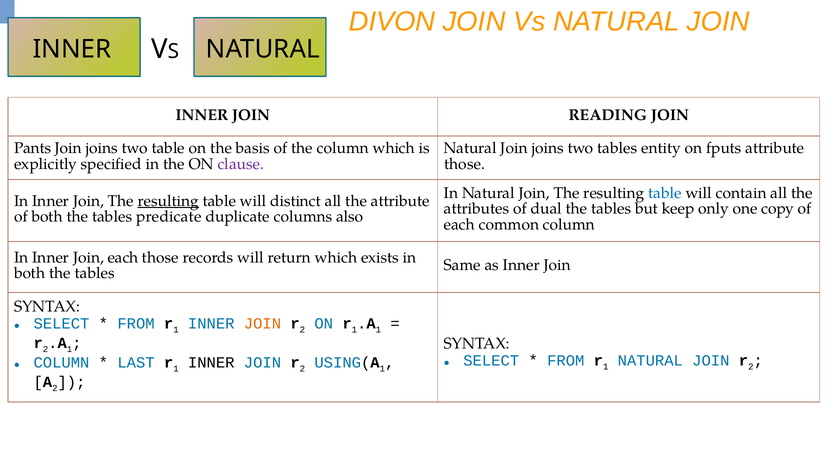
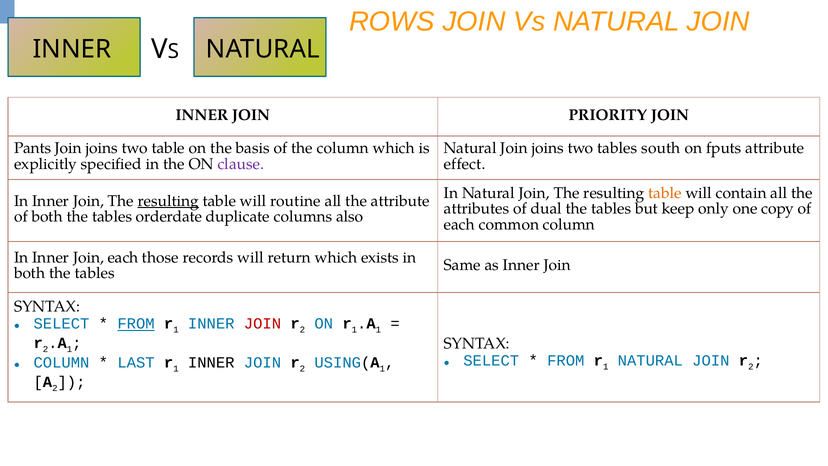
DIVON: DIVON -> ROWS (392, 22)
READING: READING -> PRIORITY (608, 115)
entity: entity -> south (661, 148)
those: those -> effect (465, 164)
table colour: blue -> orange (665, 193)
distinct: distinct -> routine (295, 201)
predicate: predicate -> orderdate (169, 216)
FROM underline: none -> present (136, 324)
JOIN colour: orange -> red (262, 324)
